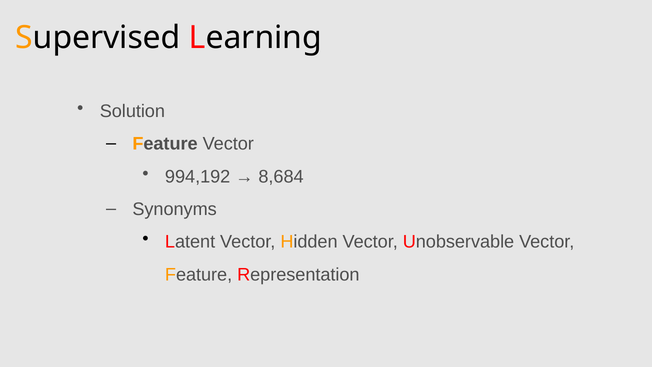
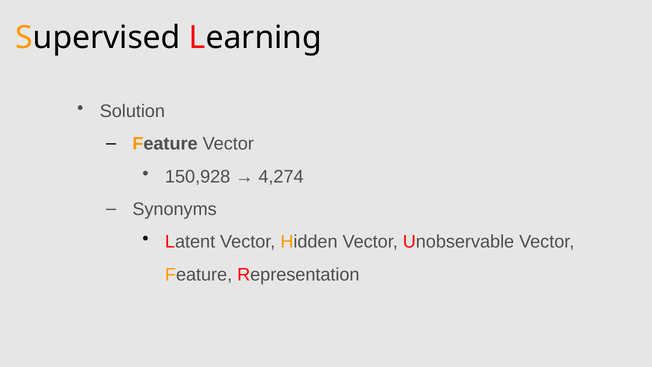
994,192: 994,192 -> 150,928 (198, 176)
8,684: 8,684 -> 4,274 (281, 176)
